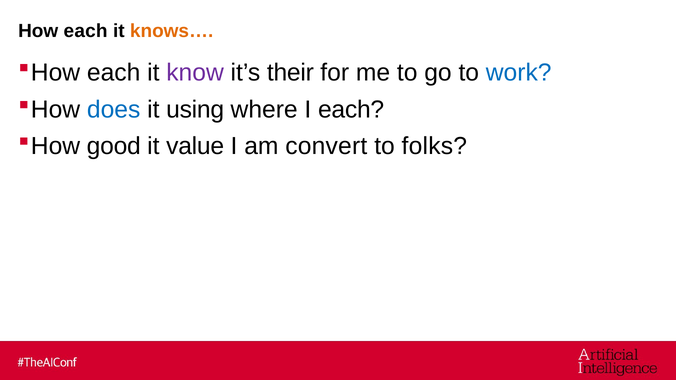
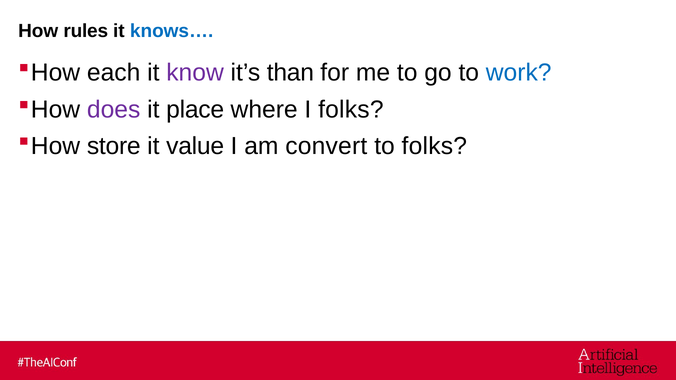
each: each -> rules (86, 31)
knows… colour: orange -> blue (172, 31)
their: their -> than (290, 72)
does colour: blue -> purple (114, 109)
using: using -> place (195, 109)
I each: each -> folks (351, 109)
good: good -> store (114, 146)
